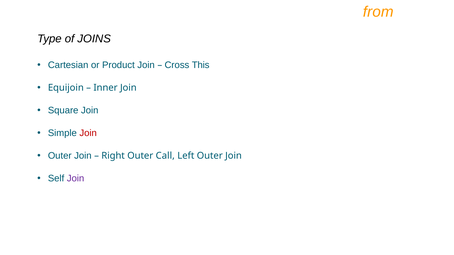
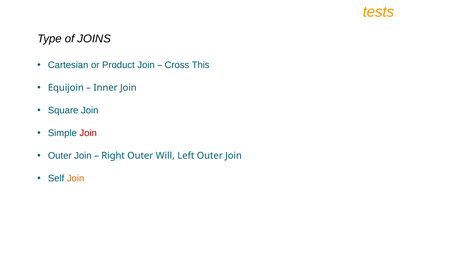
from: from -> tests (378, 12)
Call: Call -> Will (165, 156)
Join colour: purple -> orange (76, 179)
